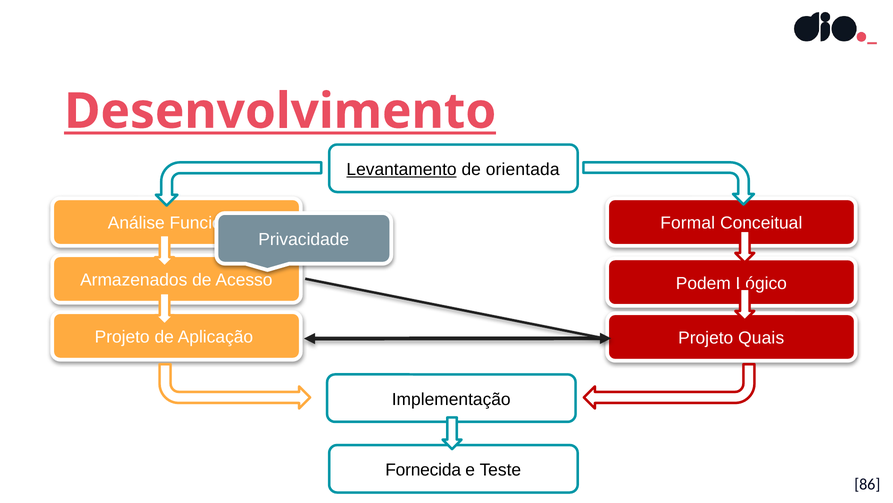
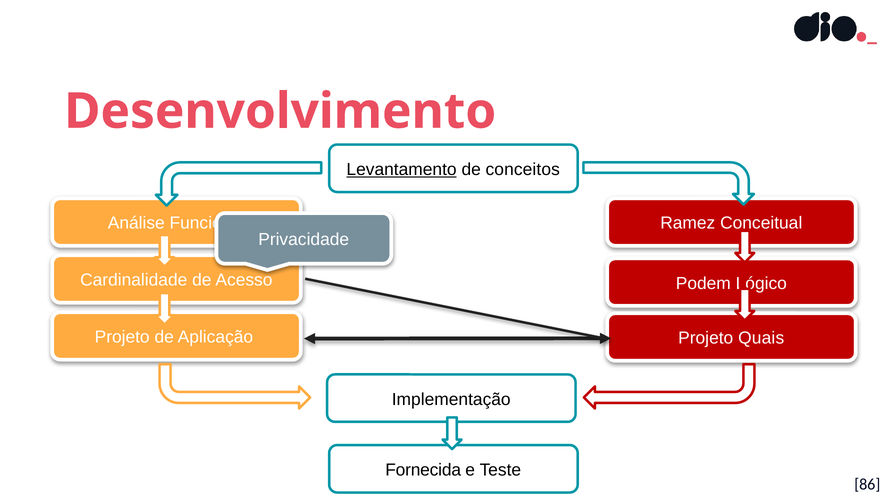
Desenvolvimento underline: present -> none (280, 111)
orientada: orientada -> conceitos (523, 169)
Formal: Formal -> Ramez (688, 223)
Armazenados: Armazenados -> Cardinalidade (134, 280)
